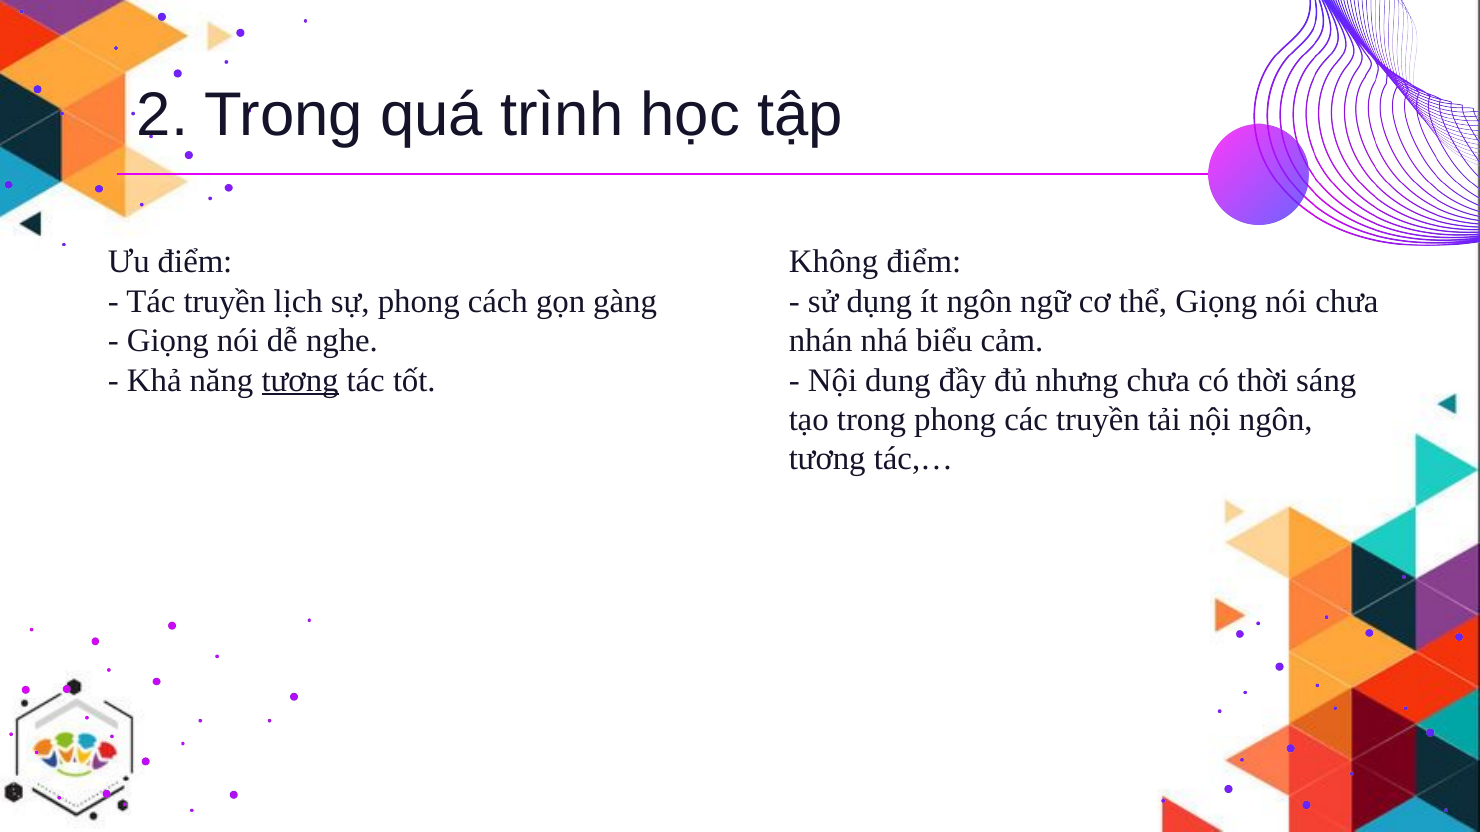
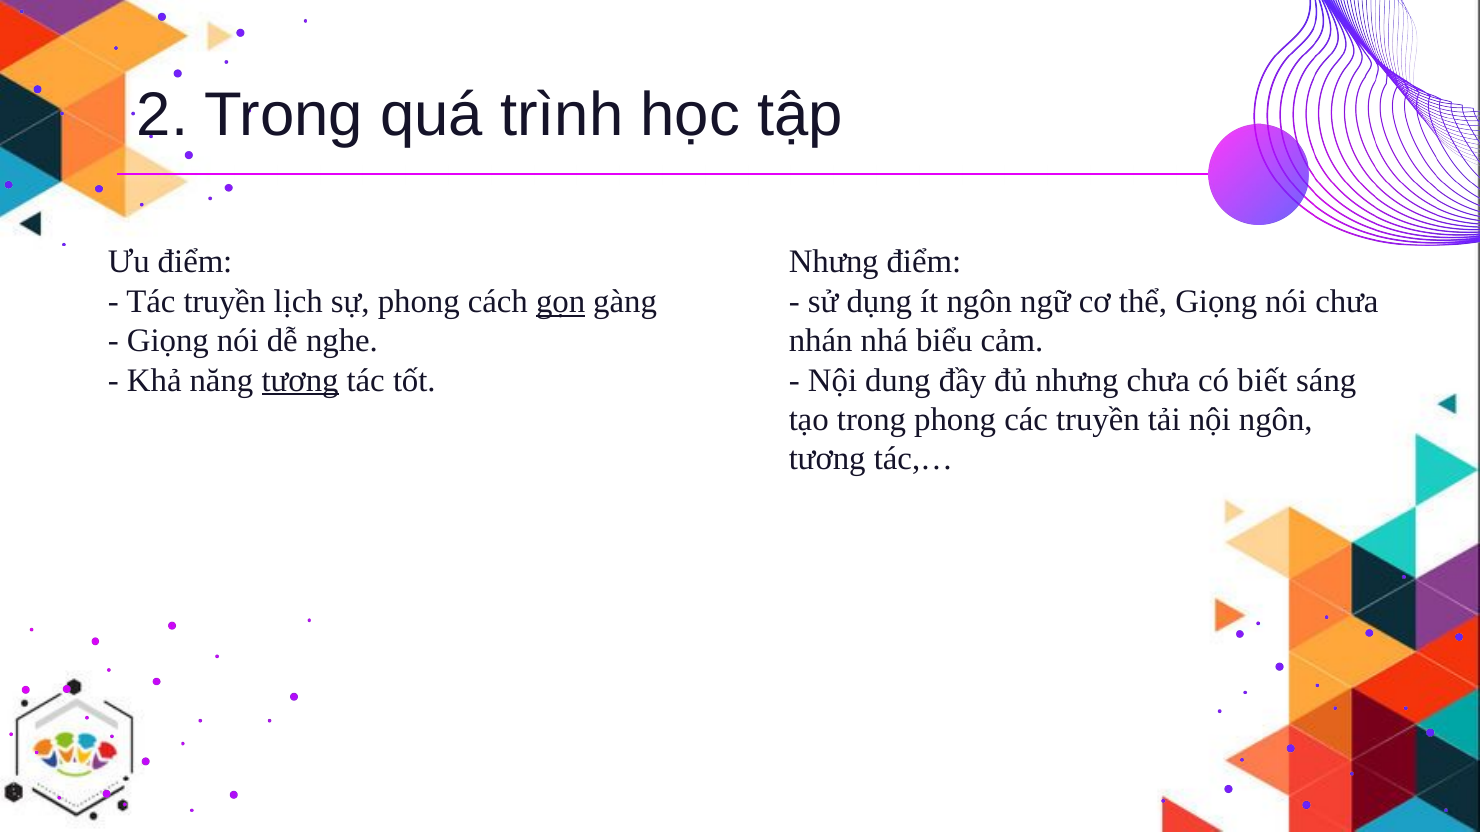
Không: Không -> Nhưng (834, 262)
gọn underline: none -> present (561, 302)
thời: thời -> biết (1262, 381)
